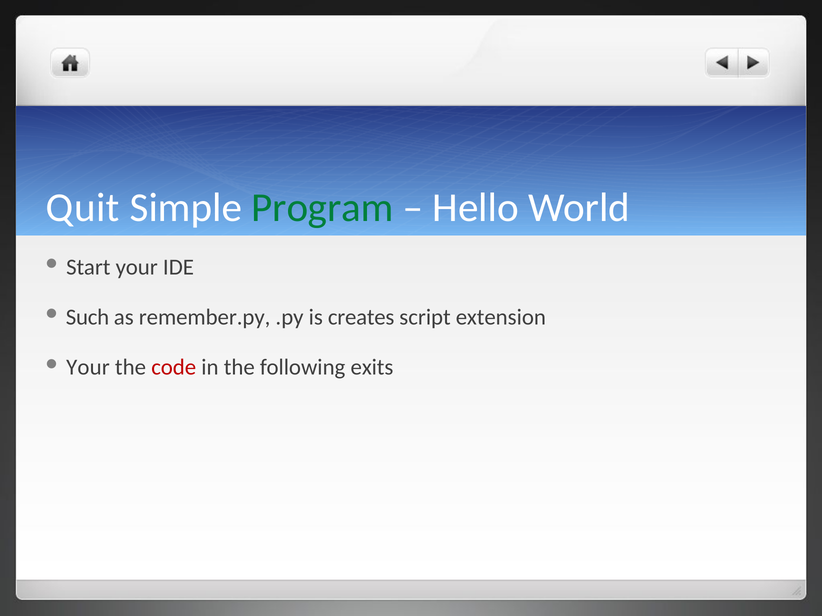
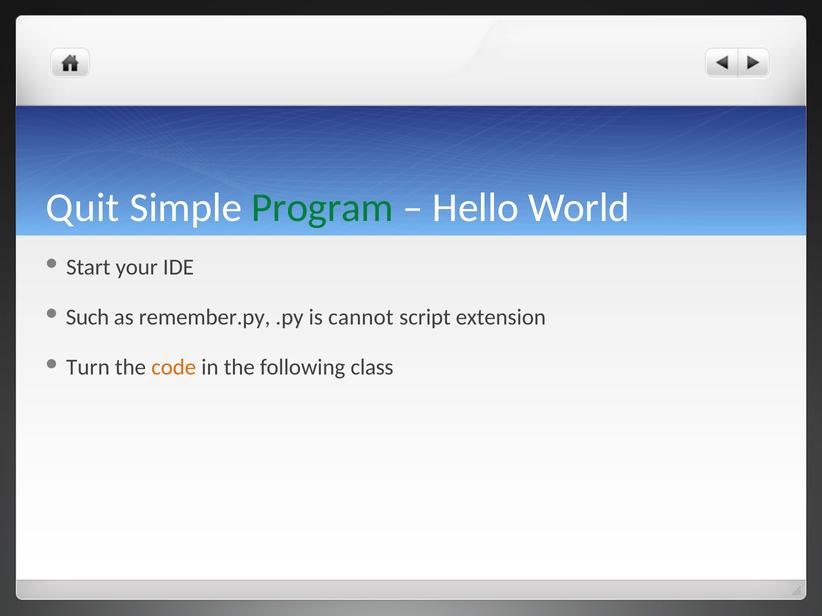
creates: creates -> cannot (361, 317)
Your: Your -> Turn (88, 368)
code colour: red -> orange (174, 368)
exits: exits -> class (372, 368)
